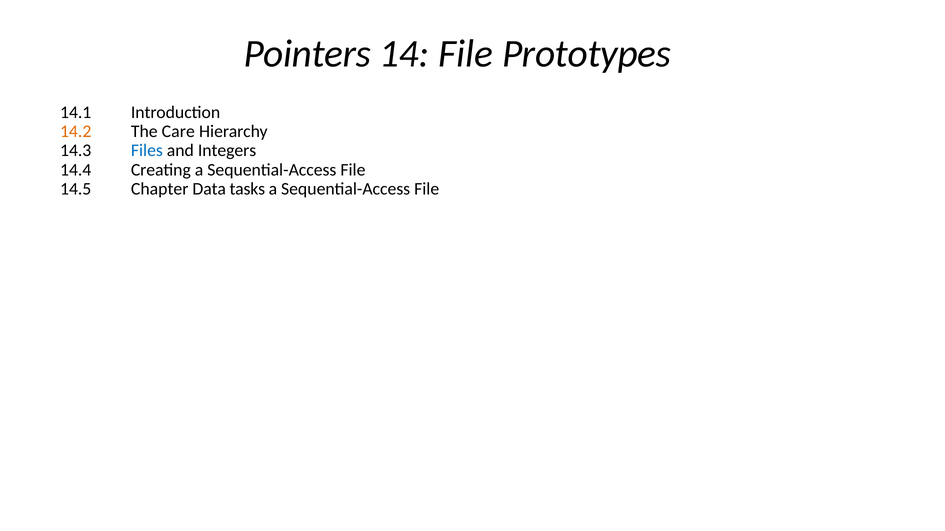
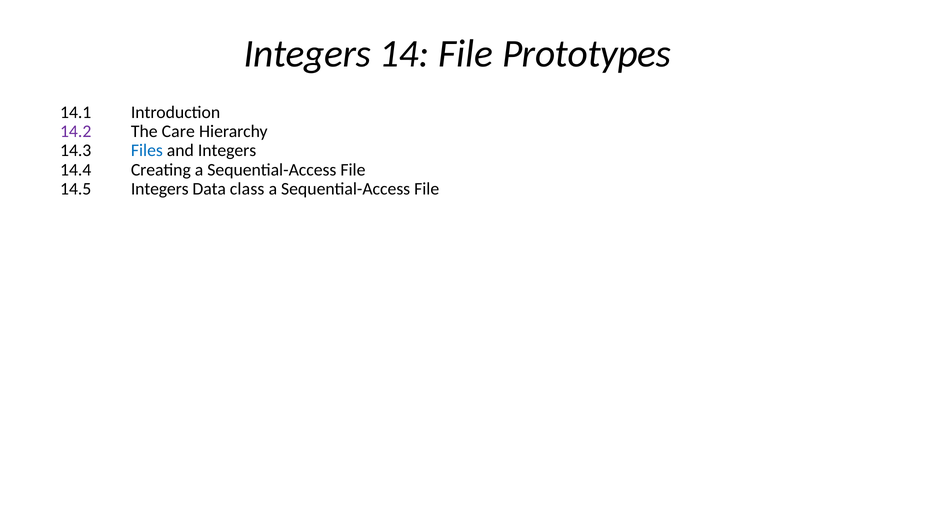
Pointers: Pointers -> Integers (307, 54)
14.2 colour: orange -> purple (76, 132)
14.5 Chapter: Chapter -> Integers (160, 189)
tasks: tasks -> class (247, 189)
